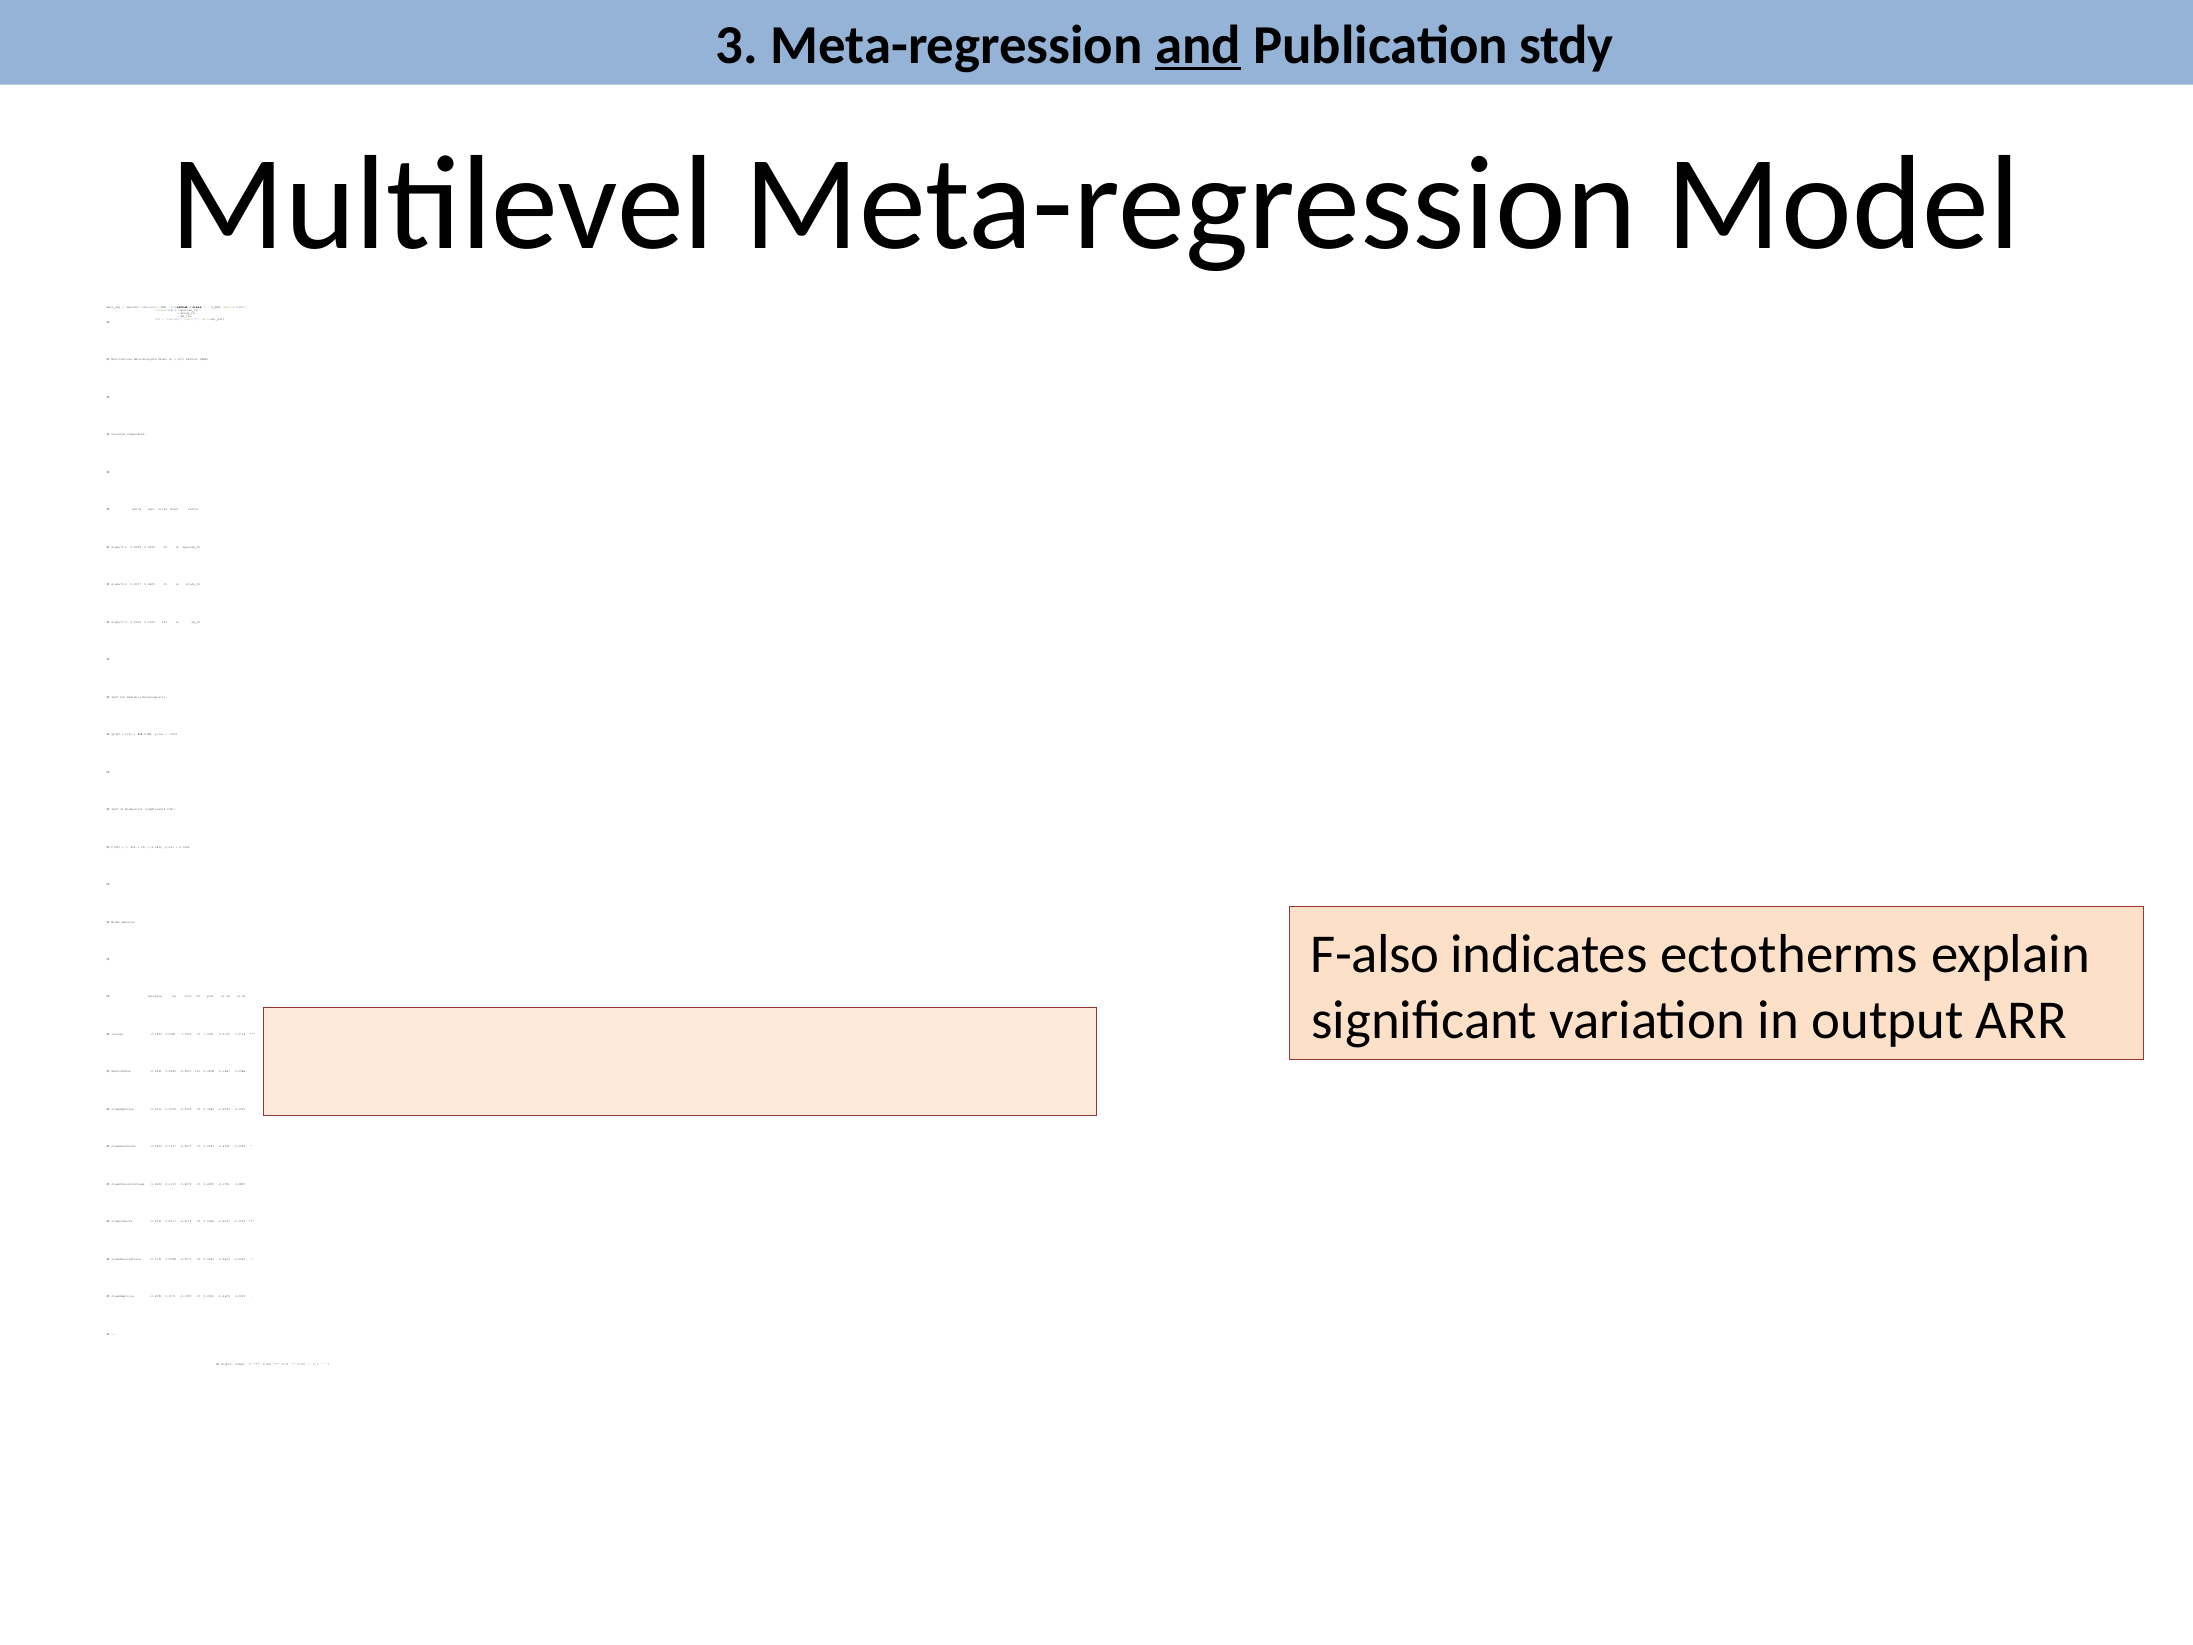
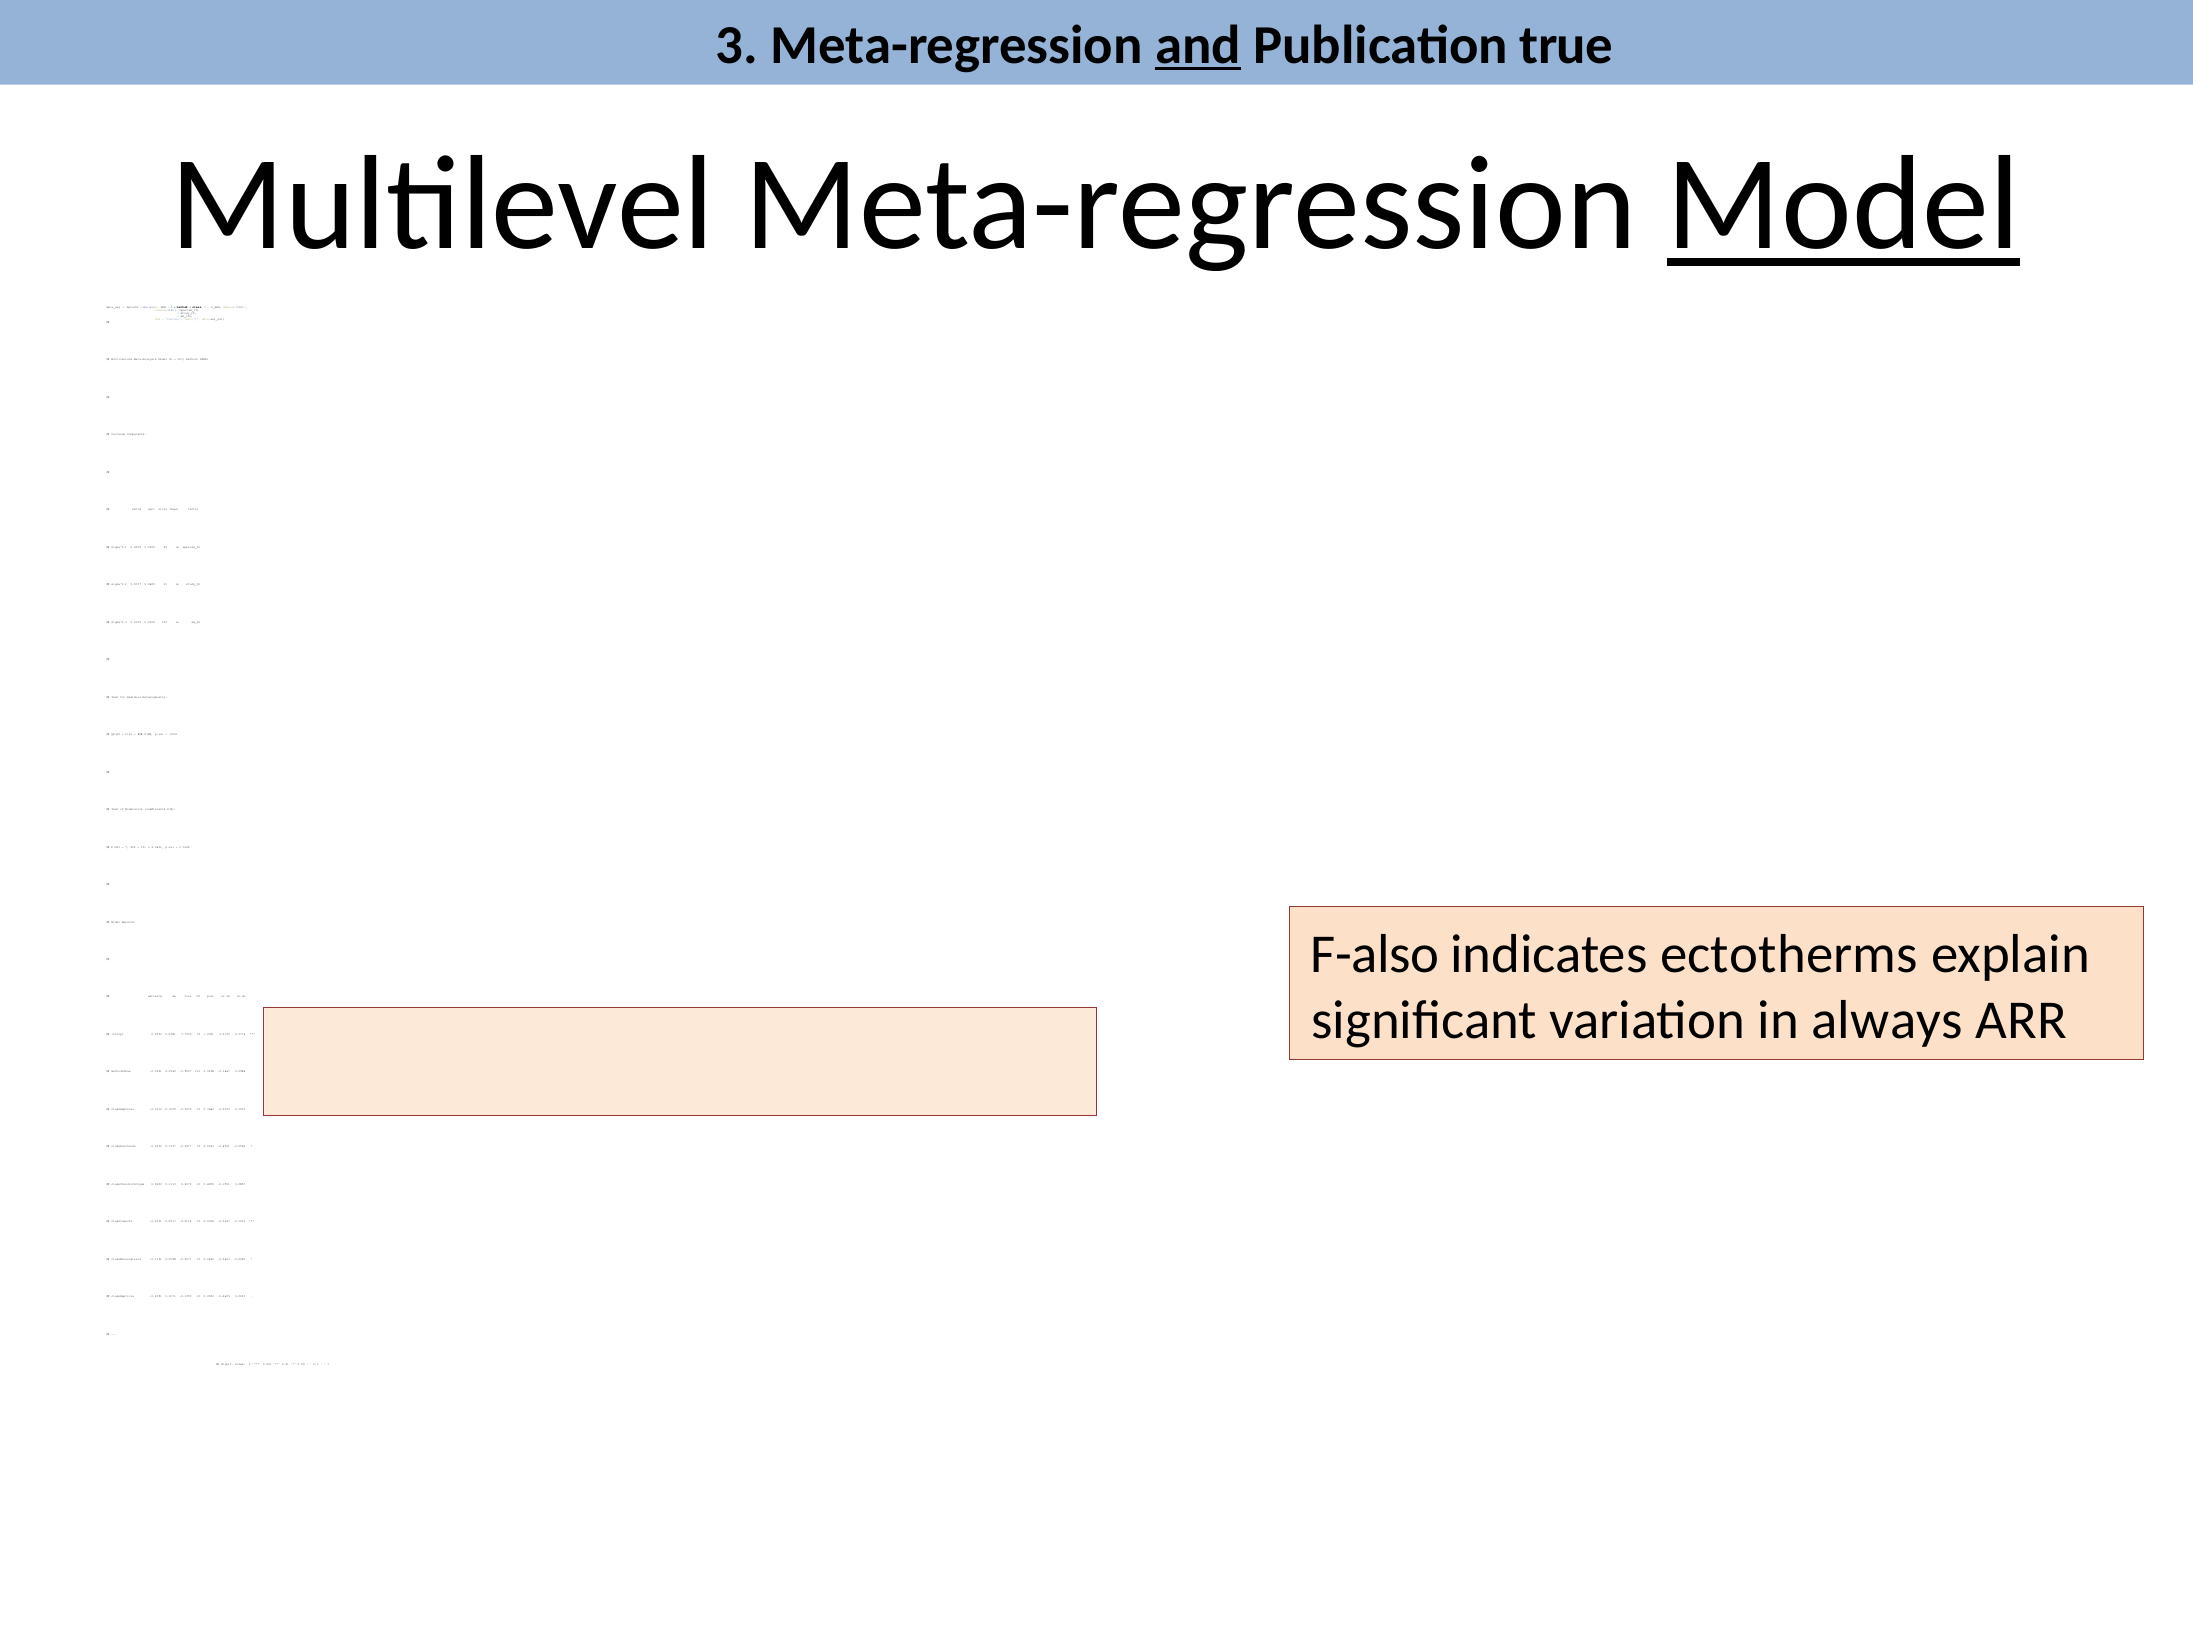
stdy: stdy -> true (1567, 45)
Model underline: none -> present (1843, 204)
output: output -> always (1887, 1020)
